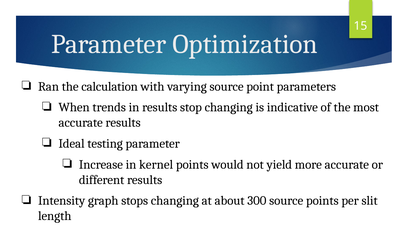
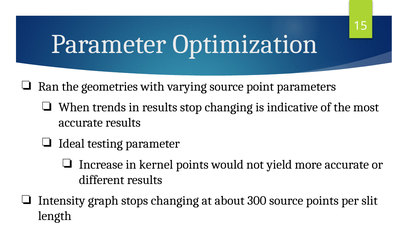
calculation: calculation -> geometries (110, 87)
